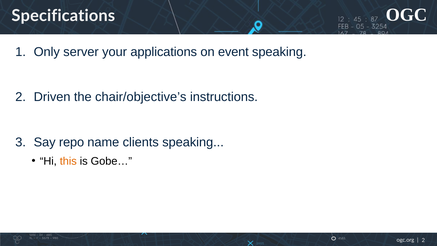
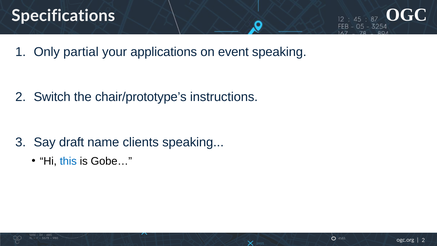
server: server -> partial (81, 52)
Driven: Driven -> Switch (52, 97)
chair/objective’s: chair/objective’s -> chair/prototype’s (141, 97)
repo: repo -> draft (72, 142)
this colour: orange -> blue (68, 161)
